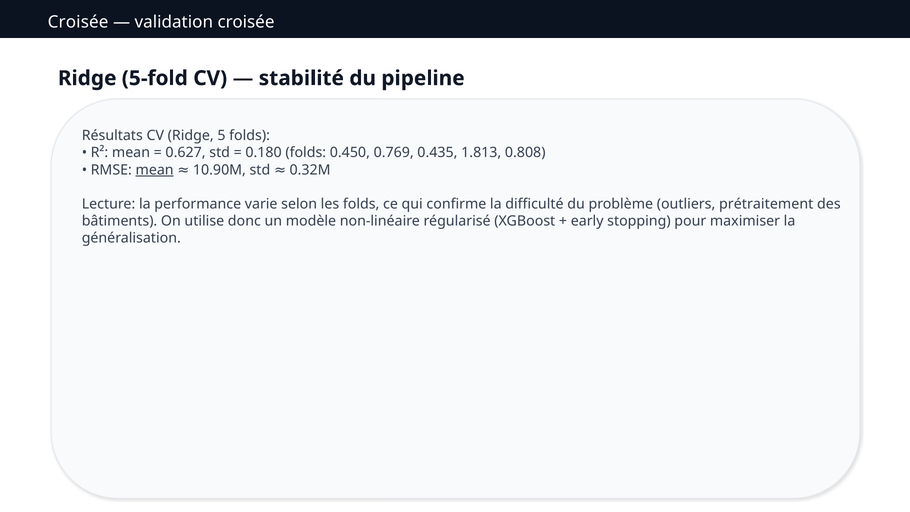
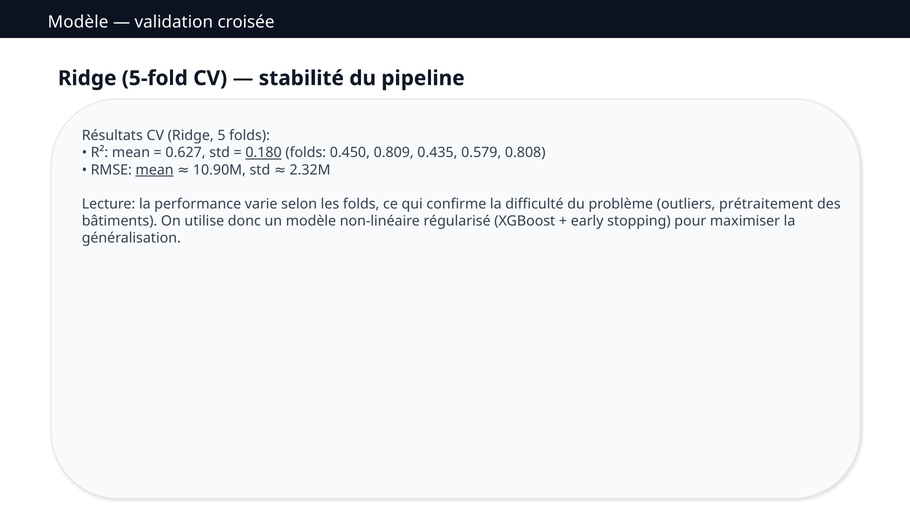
Croisée: Croisée -> Modèle (78, 22)
0.180 underline: none -> present (264, 153)
0.769: 0.769 -> 0.809 (394, 153)
1.813: 1.813 -> 0.579 (481, 153)
0.32M: 0.32M -> 2.32M (310, 170)
